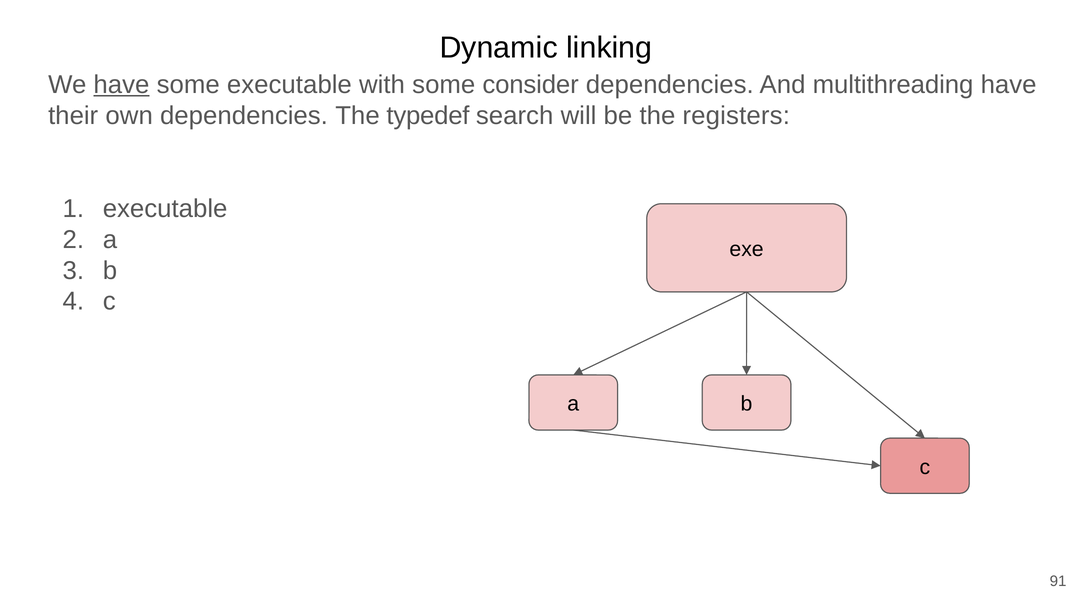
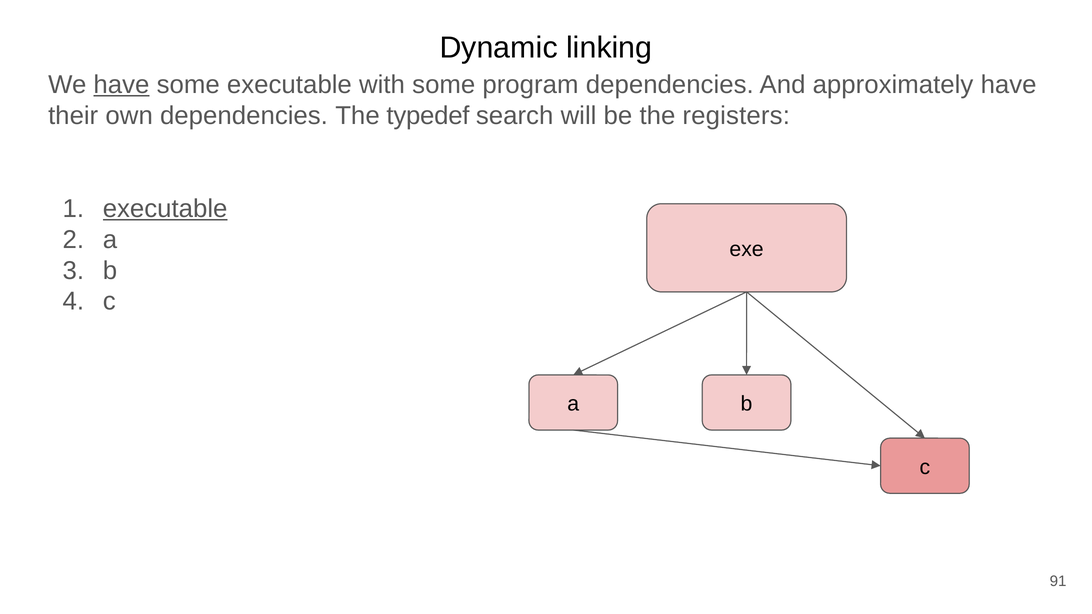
consider: consider -> program (530, 85)
multithreading: multithreading -> approximately (893, 85)
executable underline: none -> present (165, 209)
